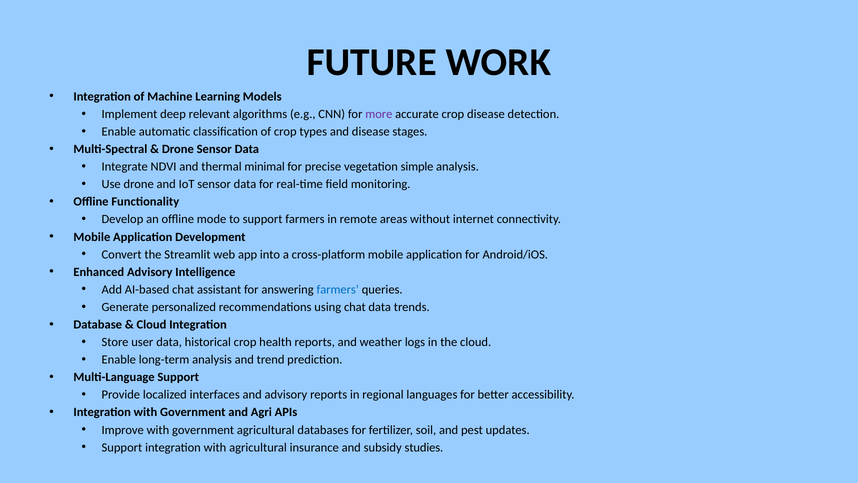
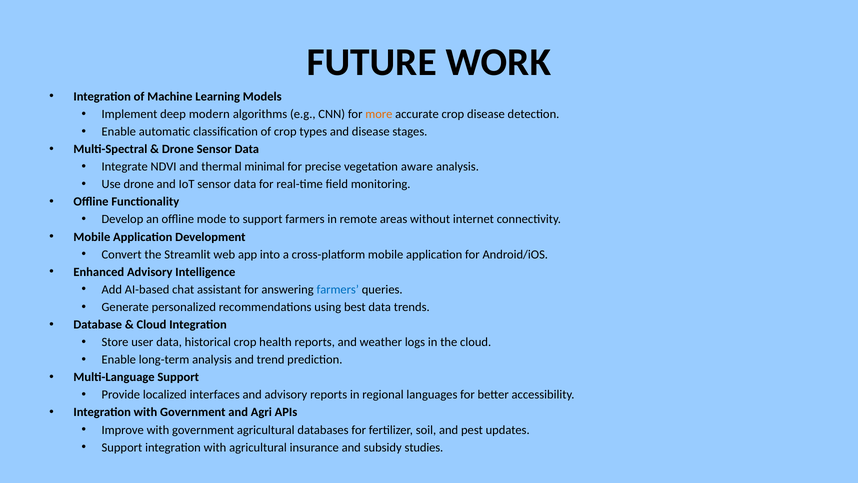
relevant: relevant -> modern (209, 114)
more colour: purple -> orange (379, 114)
simple: simple -> aware (417, 167)
using chat: chat -> best (355, 307)
